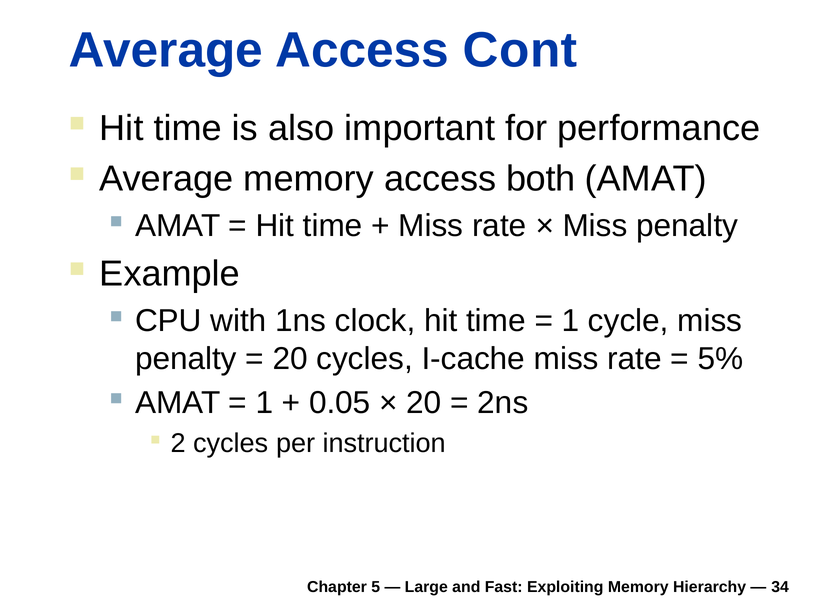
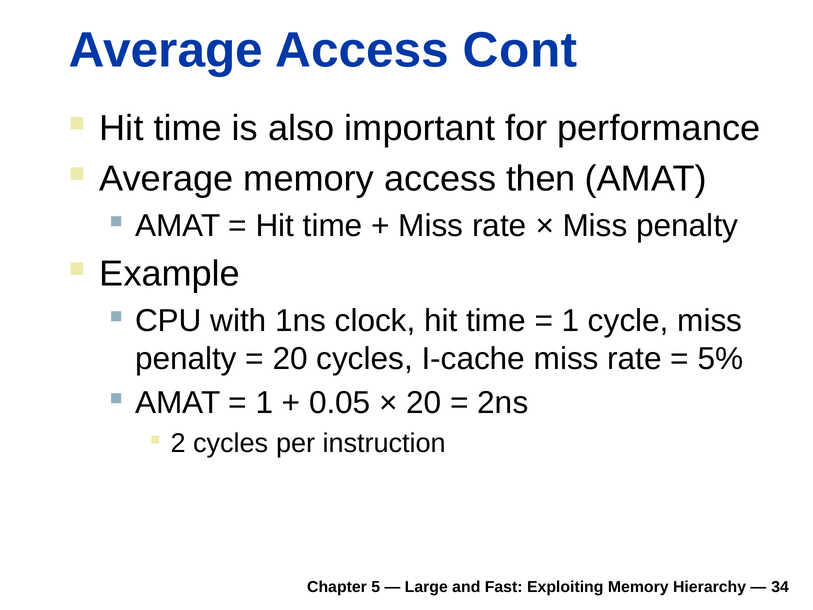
both: both -> then (541, 179)
